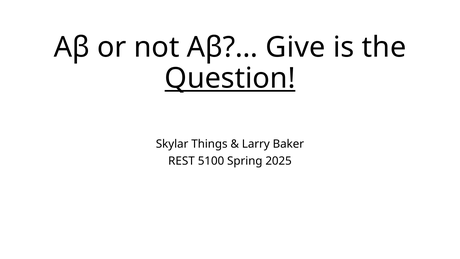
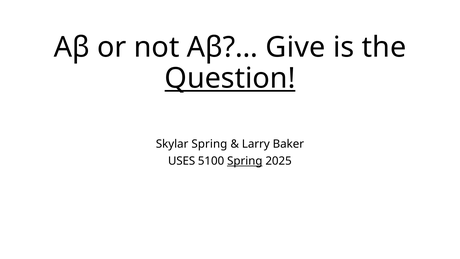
Skylar Things: Things -> Spring (209, 144)
REST: REST -> USES (182, 161)
Spring underline: none -> present (245, 161)
